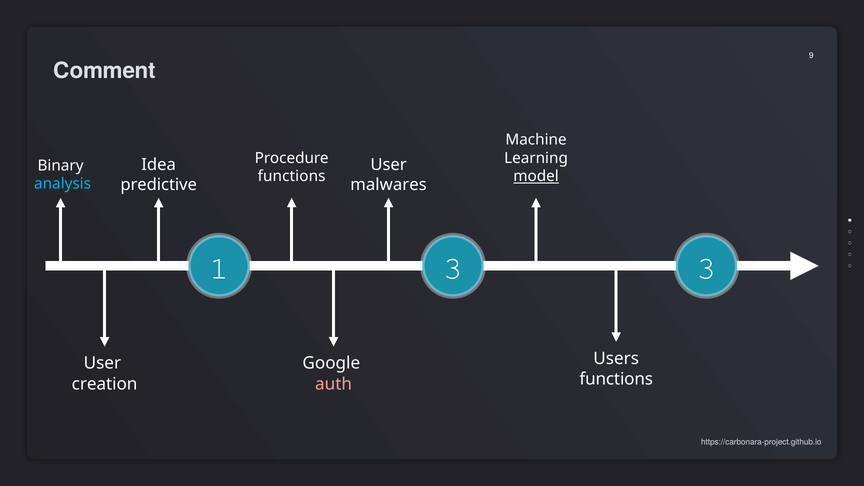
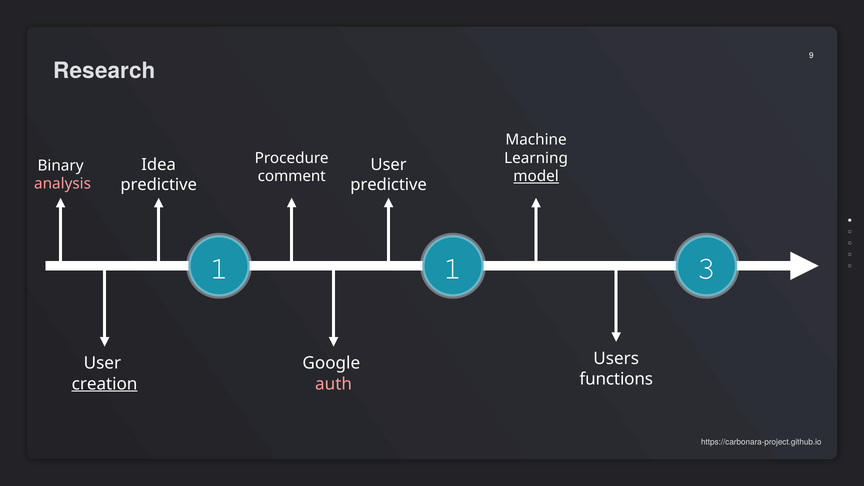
Comment: Comment -> Research (105, 71)
functions: functions -> comment (292, 176)
analysis colour: light blue -> pink (63, 184)
malwares: malwares -> predictive (389, 185)
1 3: 3 -> 1 (453, 268)
creation underline: none -> present (105, 384)
